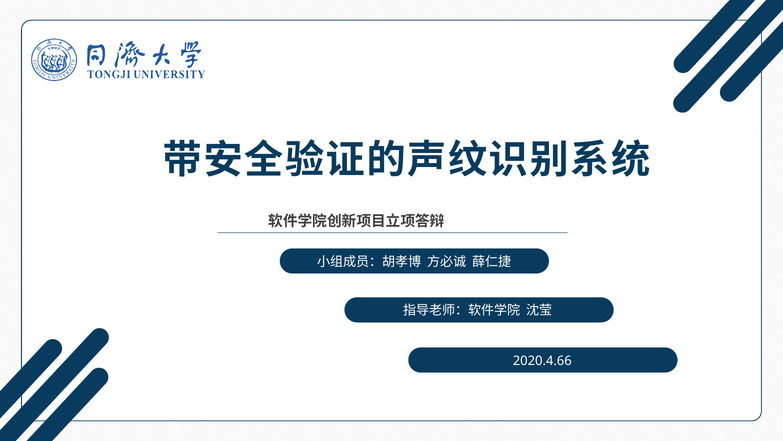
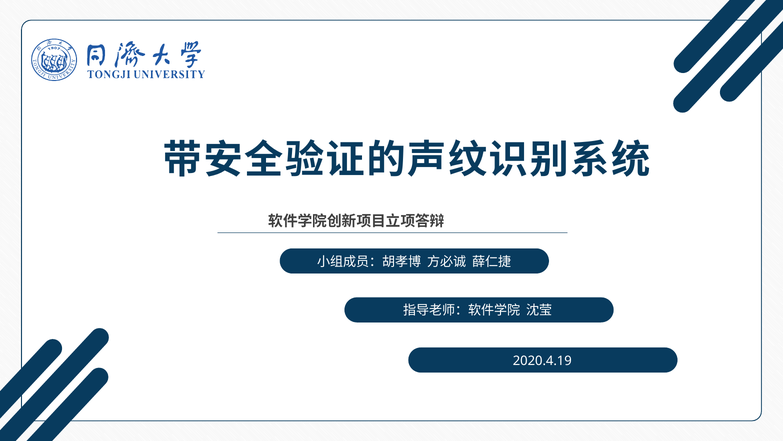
2020.4.66: 2020.4.66 -> 2020.4.19 (542, 360)
